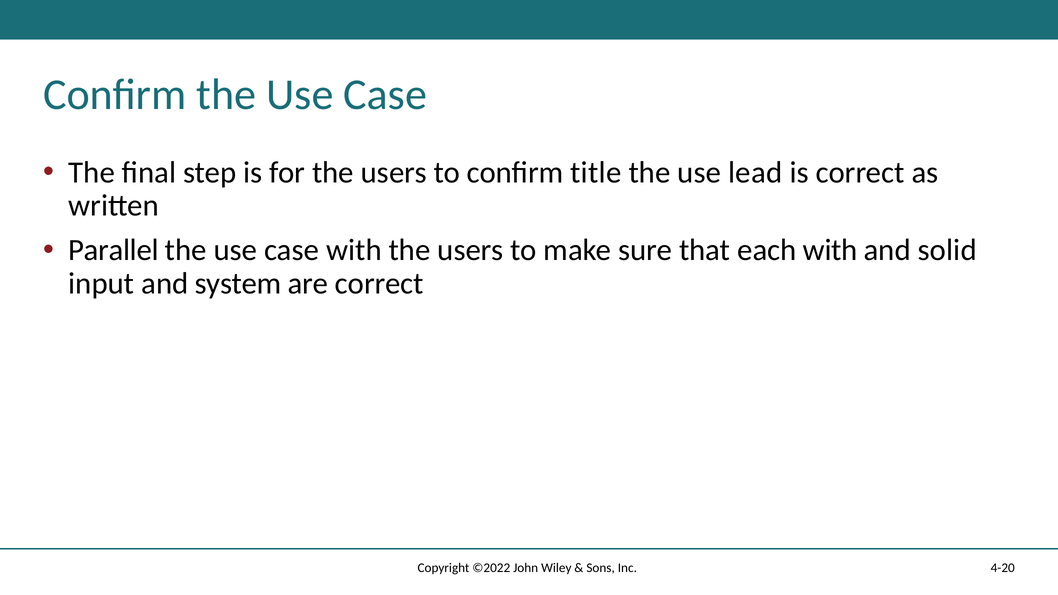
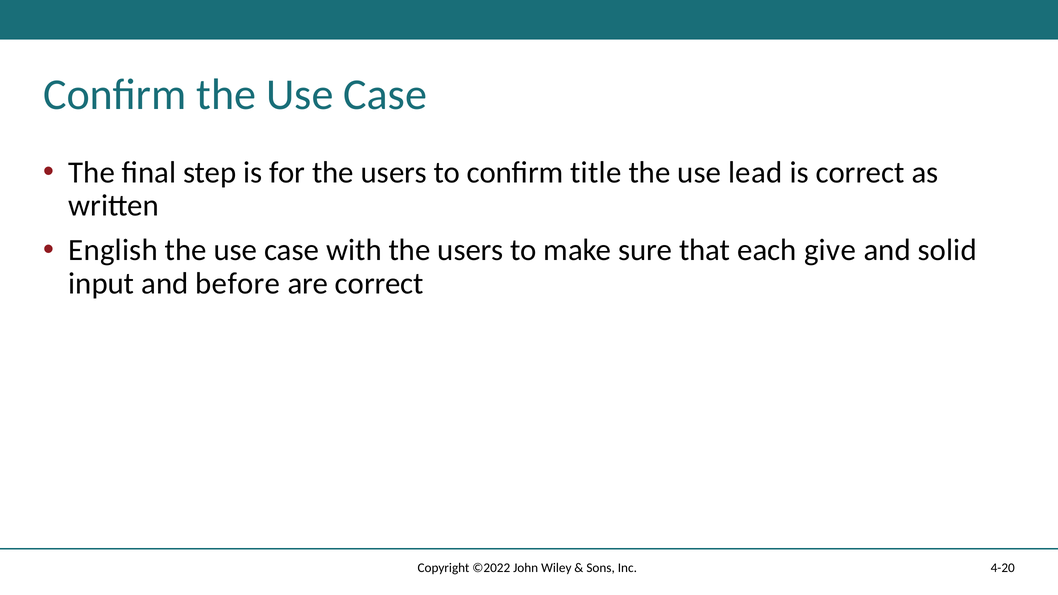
Parallel: Parallel -> English (113, 250)
each with: with -> give (830, 250)
system: system -> before (238, 284)
